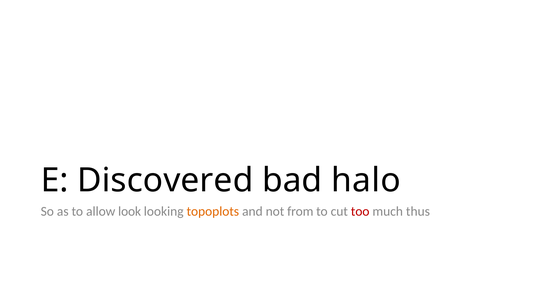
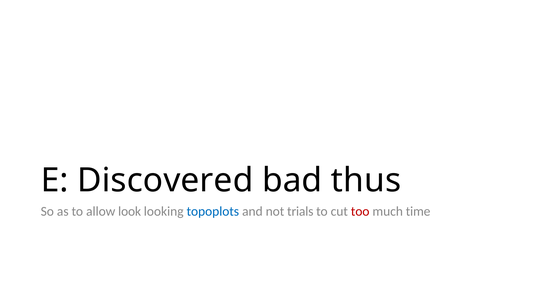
halo: halo -> thus (366, 181)
topoplots colour: orange -> blue (213, 211)
from: from -> trials (300, 211)
thus: thus -> time (418, 211)
